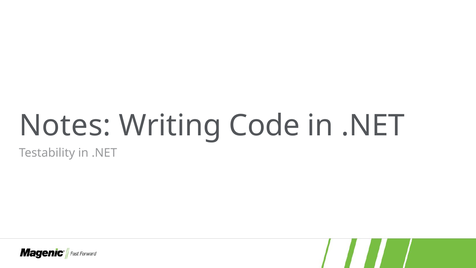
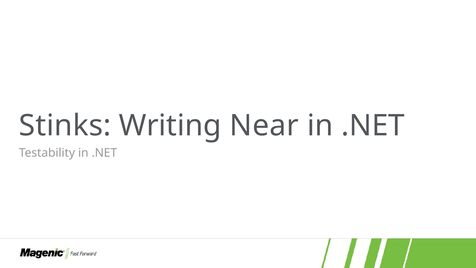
Notes: Notes -> Stinks (65, 125)
Code: Code -> Near (264, 125)
